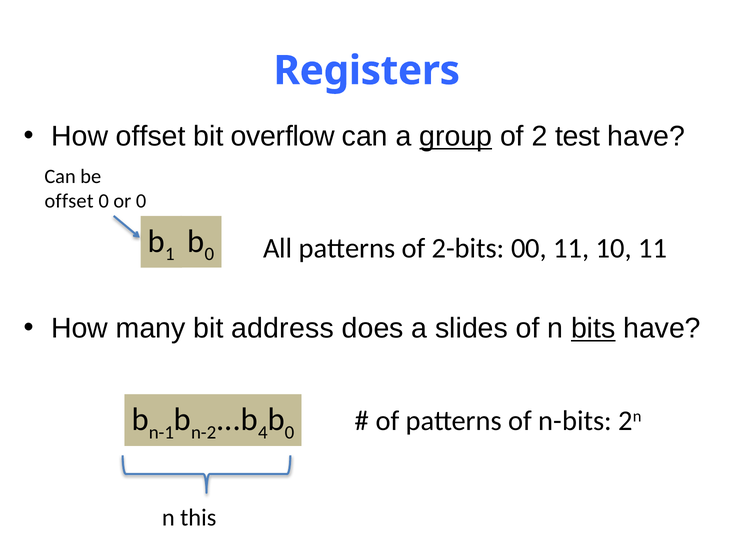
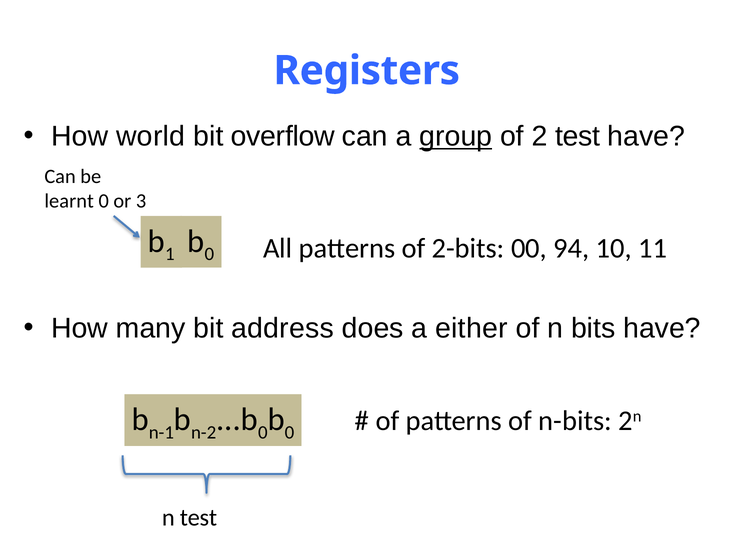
How offset: offset -> world (151, 136)
offset: offset -> learnt (69, 201)
or 0: 0 -> 3 (141, 201)
00 11: 11 -> 94 (571, 248)
slides: slides -> either (471, 328)
bits underline: present -> none (593, 328)
4: 4 -> 0 (263, 432)
n this: this -> test (198, 517)
